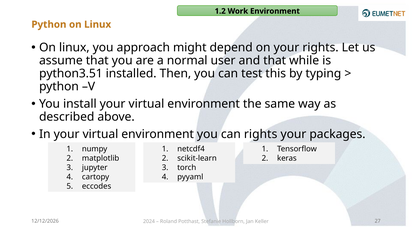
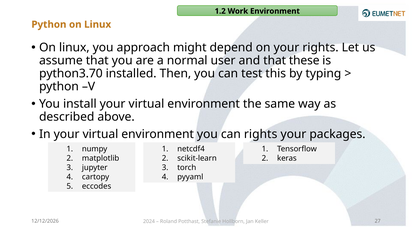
while: while -> these (304, 61)
python3.51: python3.51 -> python3.70 (71, 74)
